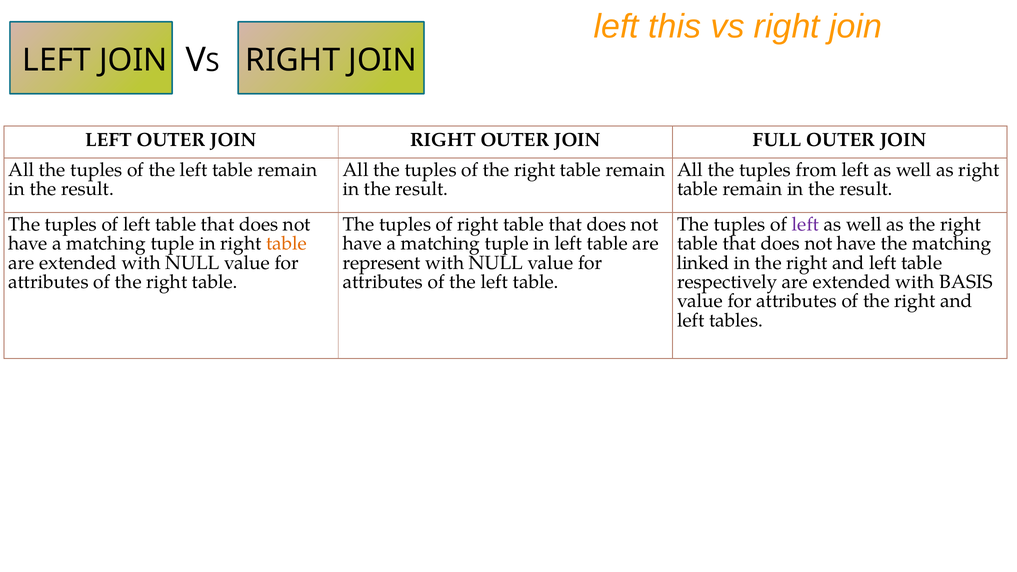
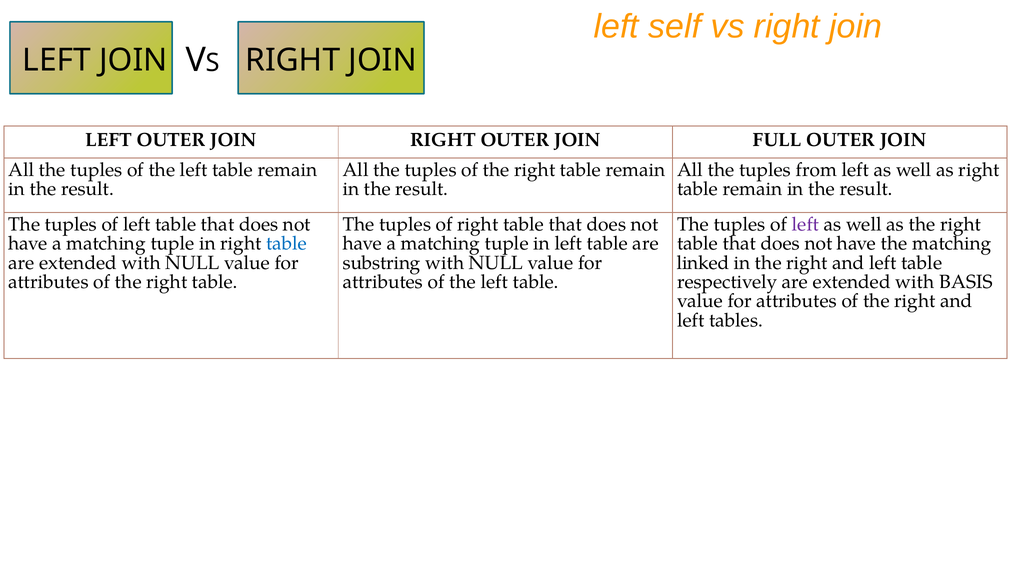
this: this -> self (675, 26)
table colour: orange -> blue (287, 244)
represent: represent -> substring (382, 263)
